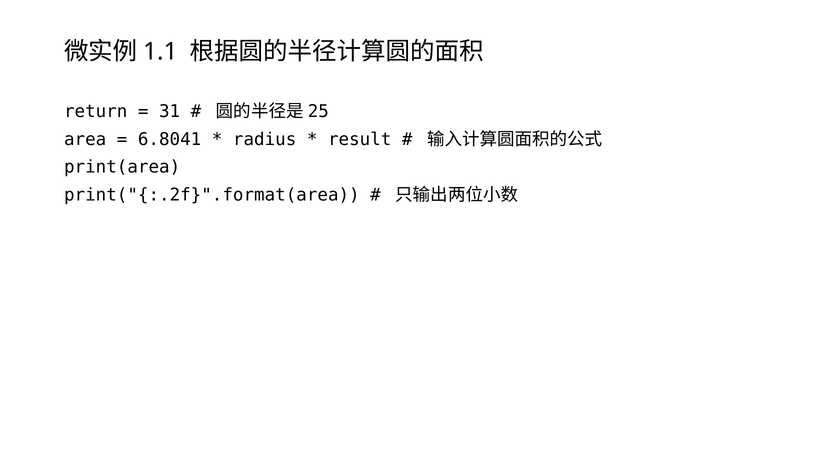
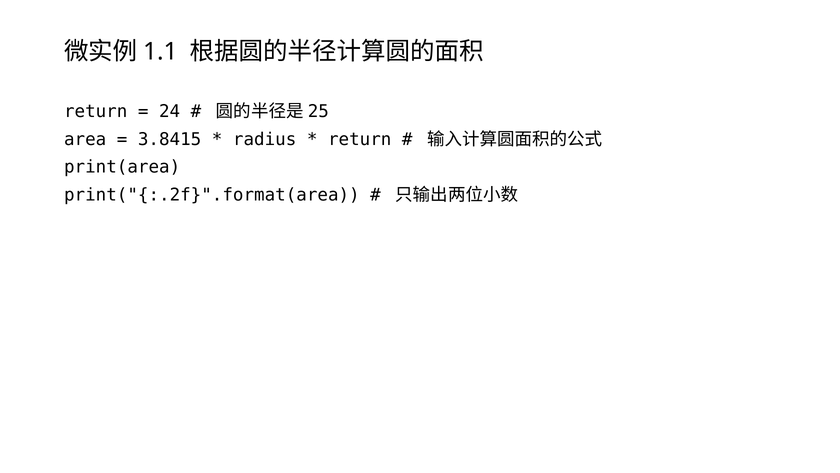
31: 31 -> 24 (170, 111)
6.8041: 6.8041 -> 3.8415 (170, 139)
result: result -> return (360, 139)
